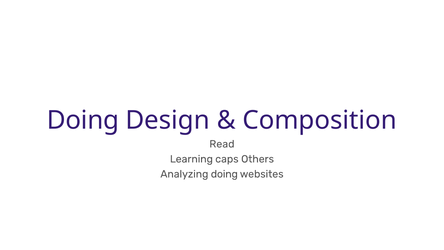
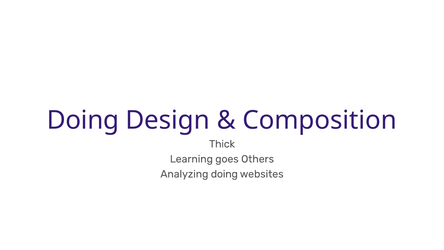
Read: Read -> Thick (222, 144)
caps: caps -> goes (227, 159)
